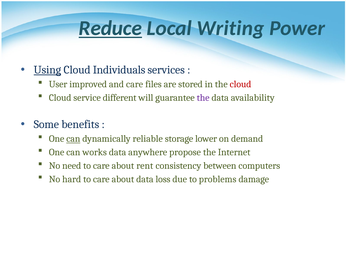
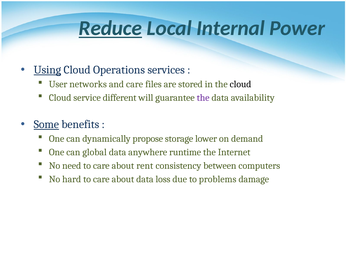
Writing: Writing -> Internal (231, 28)
Individuals: Individuals -> Operations (119, 70)
improved: improved -> networks (88, 84)
cloud colour: red -> black (241, 84)
Some underline: none -> present (46, 125)
can underline: present -> none (73, 139)
reliable: reliable -> propose (148, 139)
works: works -> global (95, 153)
propose: propose -> runtime (185, 153)
